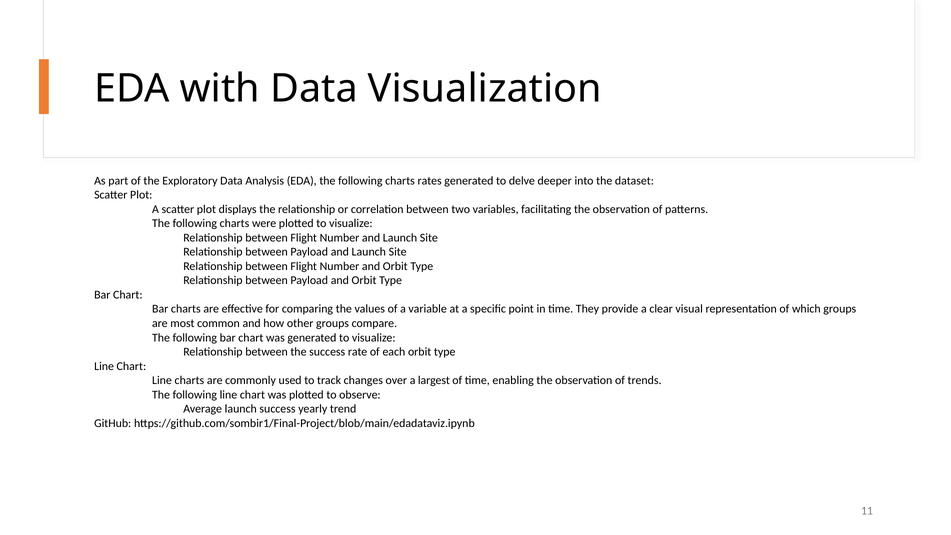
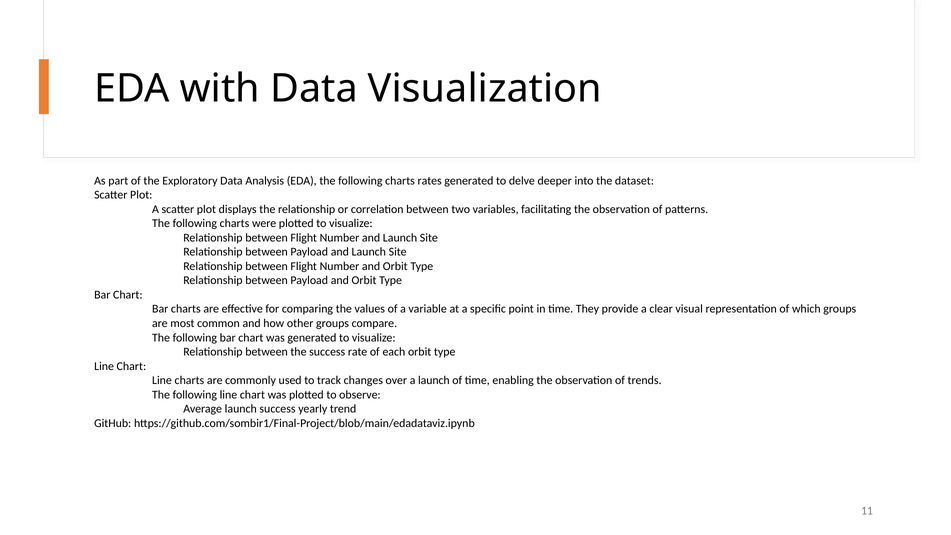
a largest: largest -> launch (434, 380)
